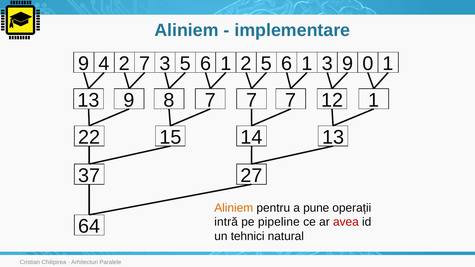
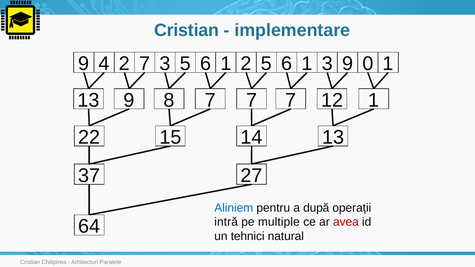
Aliniem: Aliniem -> Cristian (187, 30)
Aliniem colour: orange -> blue (234, 208)
pune: pune -> după (316, 208)
pipeline: pipeline -> multiple (279, 222)
